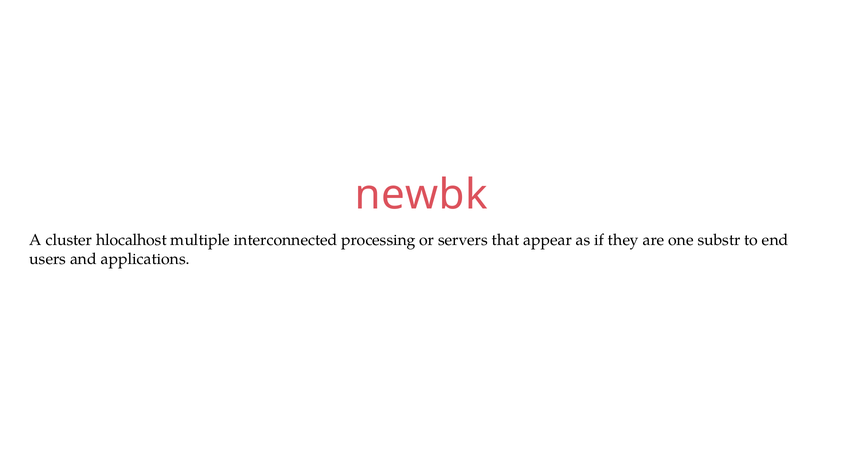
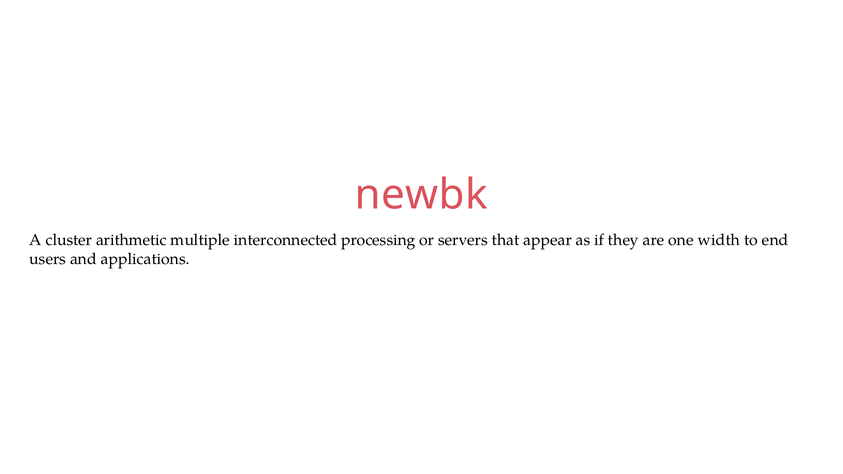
hlocalhost: hlocalhost -> arithmetic (131, 240)
substr: substr -> width (719, 240)
